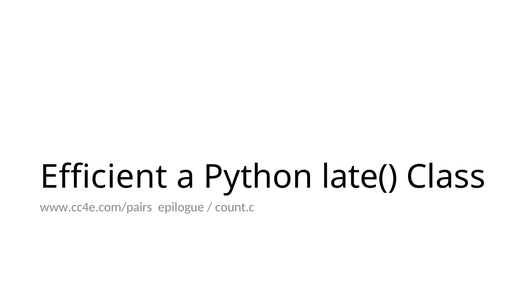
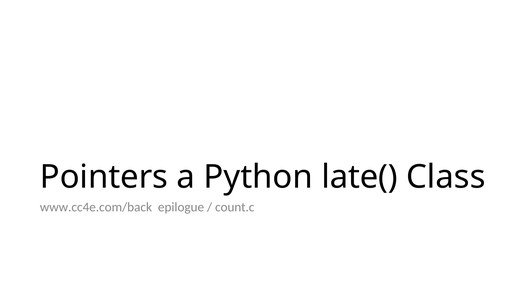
Efficient: Efficient -> Pointers (104, 177)
www.cc4e.com/pairs: www.cc4e.com/pairs -> www.cc4e.com/back (96, 207)
